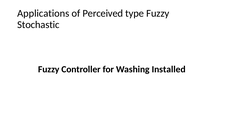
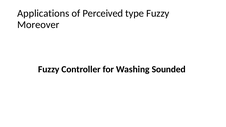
Stochastic: Stochastic -> Moreover (38, 25)
Installed: Installed -> Sounded (169, 69)
